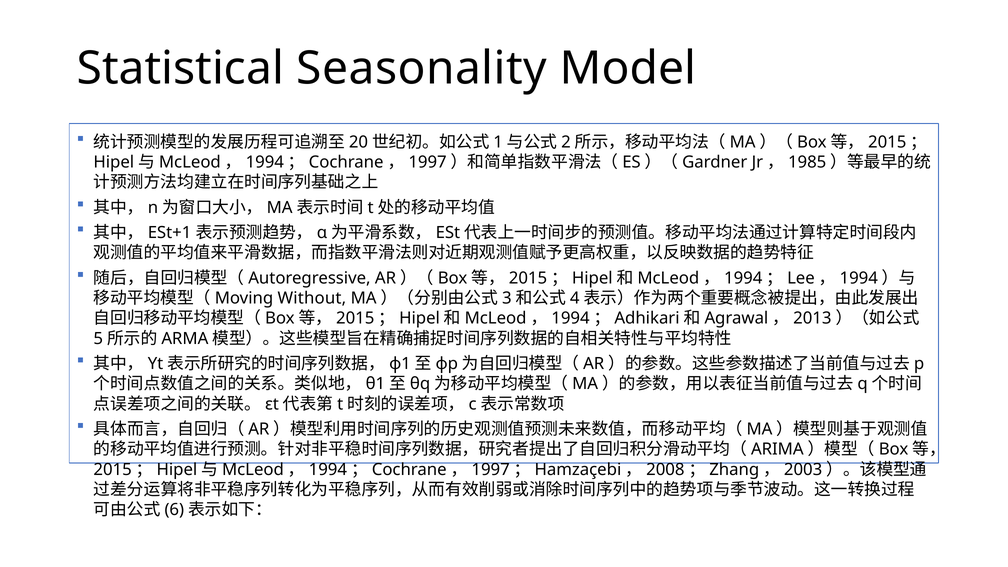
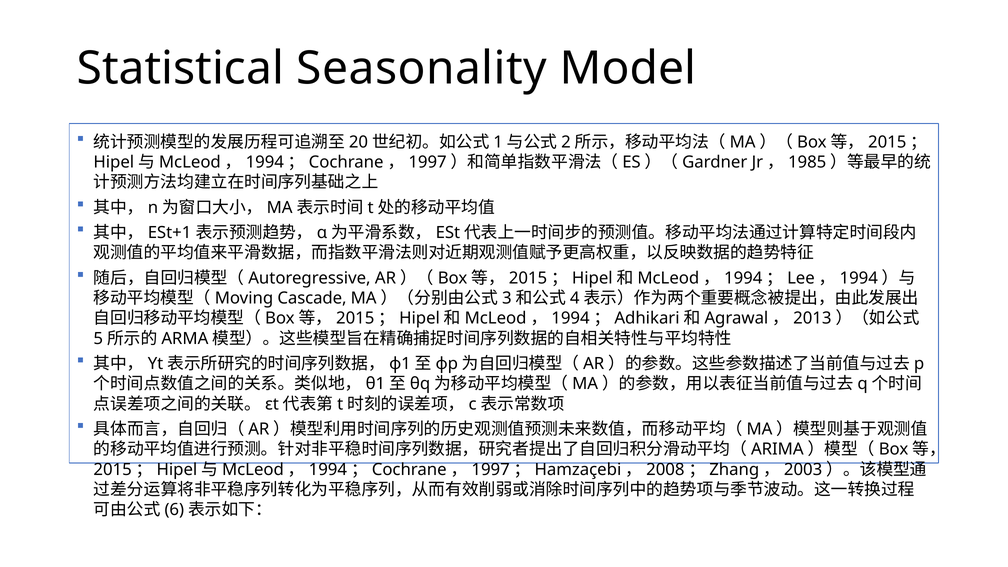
Without: Without -> Cascade (312, 298)
